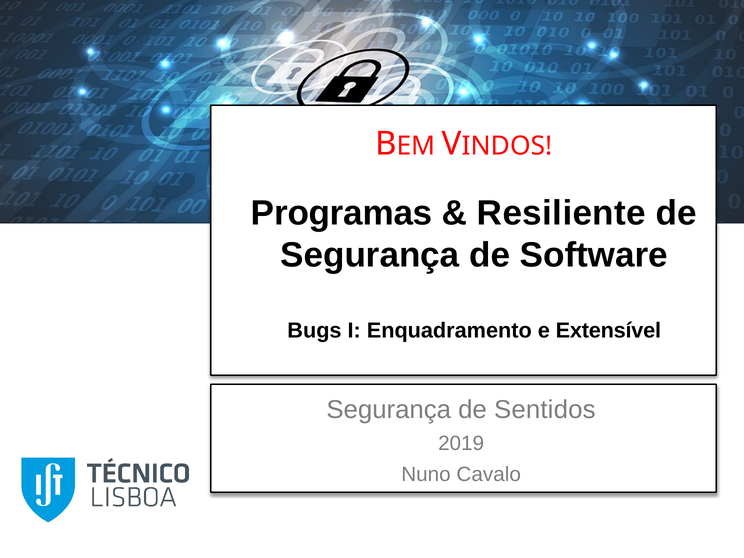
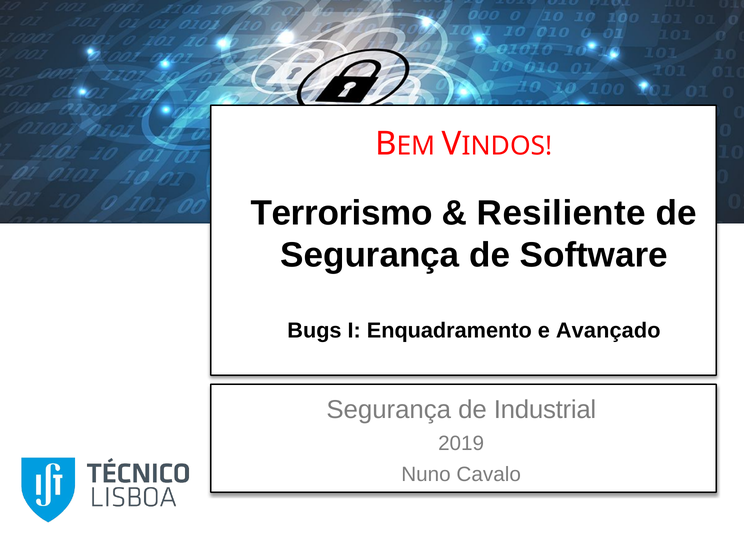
Programas: Programas -> Terrorismo (342, 213)
Extensível: Extensível -> Avançado (608, 331)
Sentidos: Sentidos -> Industrial (545, 410)
